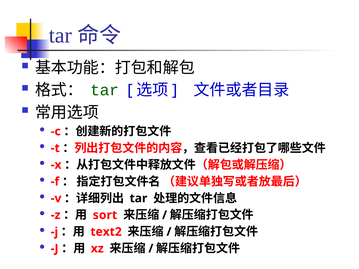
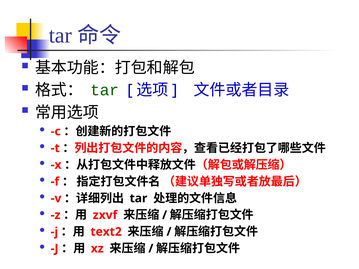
sort: sort -> zxvf (105, 215)
